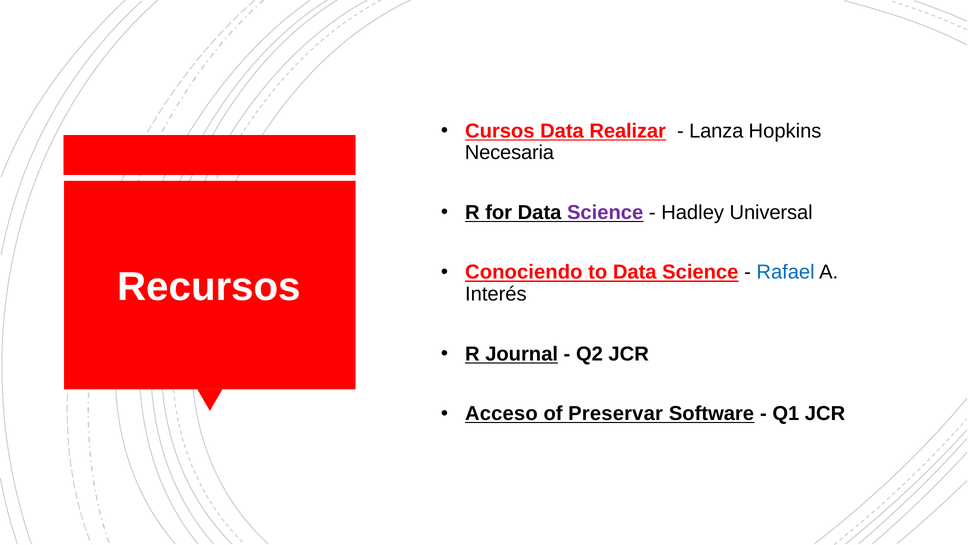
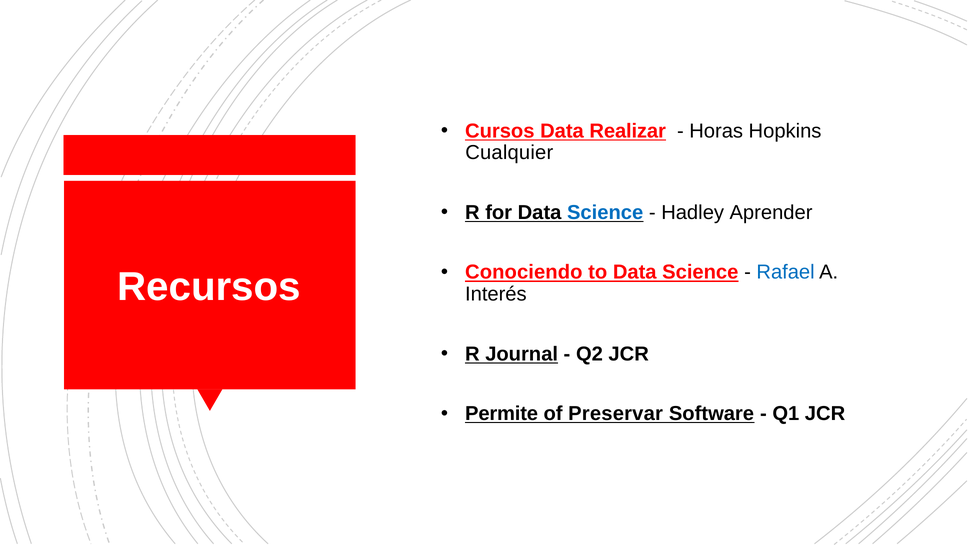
Lanza: Lanza -> Horas (716, 131)
Necesaria: Necesaria -> Cualquier (509, 153)
Science colour: purple -> blue (605, 213)
Universal: Universal -> Aprender (771, 213)
Acceso: Acceso -> Permite (502, 414)
